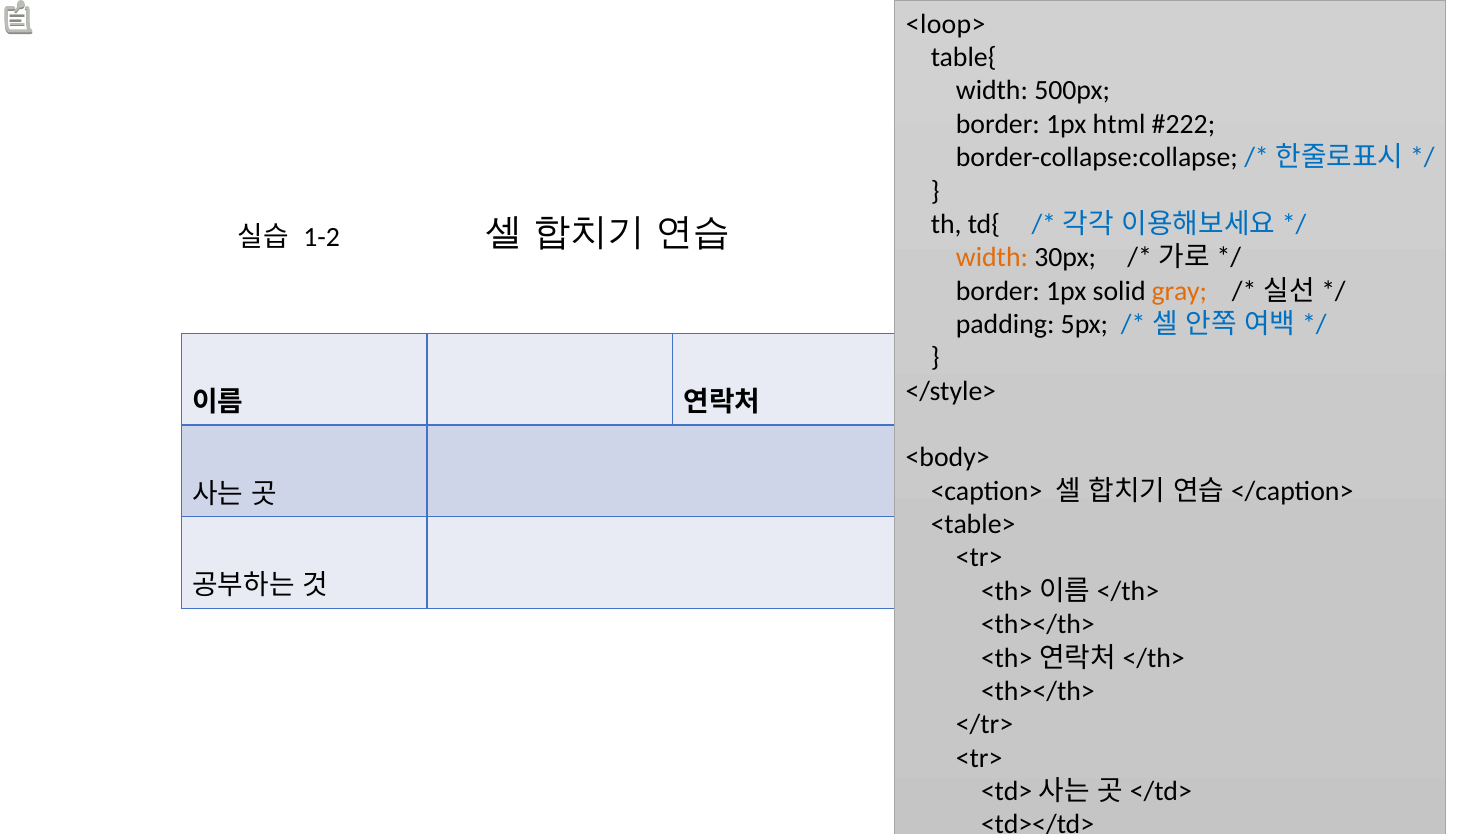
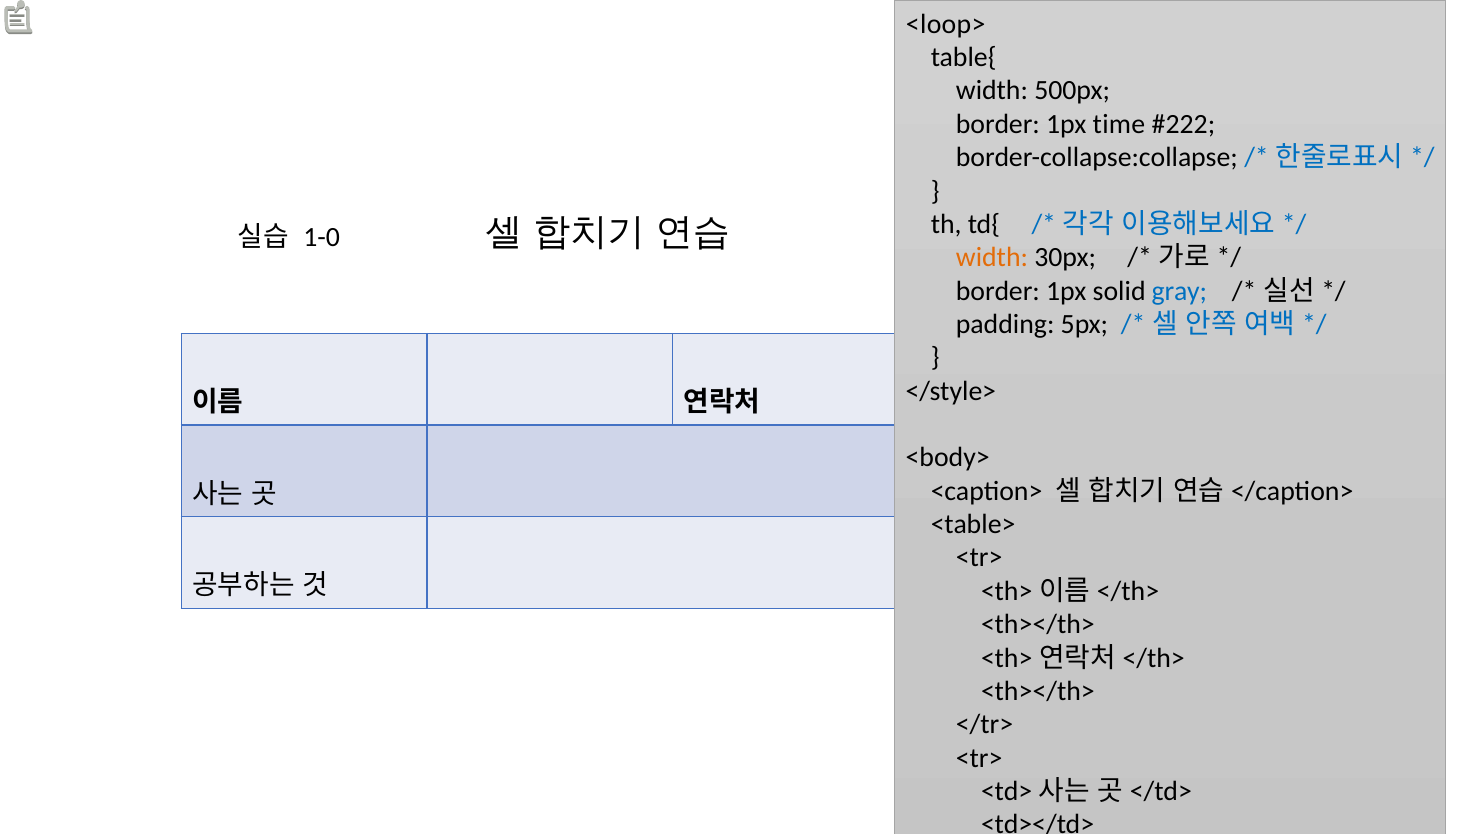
html: html -> time (1119, 124)
1-2: 1-2 -> 1-0 (322, 238)
gray colour: orange -> blue (1179, 291)
